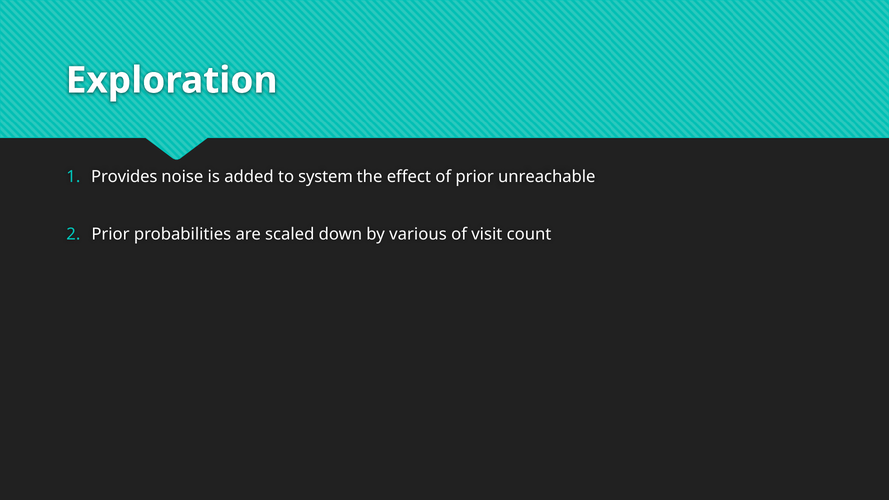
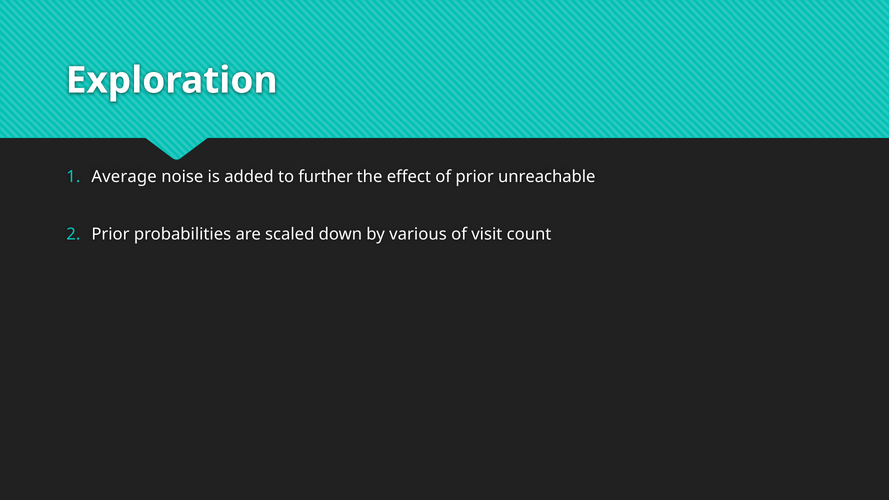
Provides: Provides -> Average (124, 177)
system: system -> further (326, 177)
